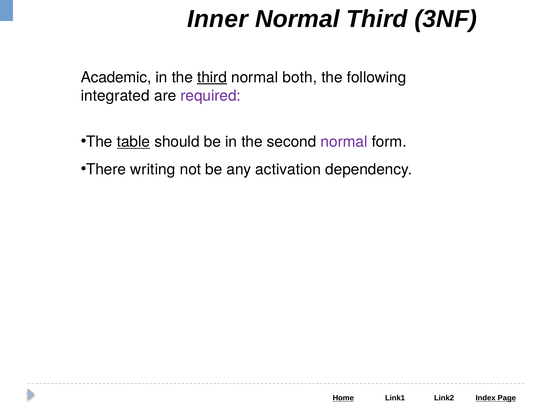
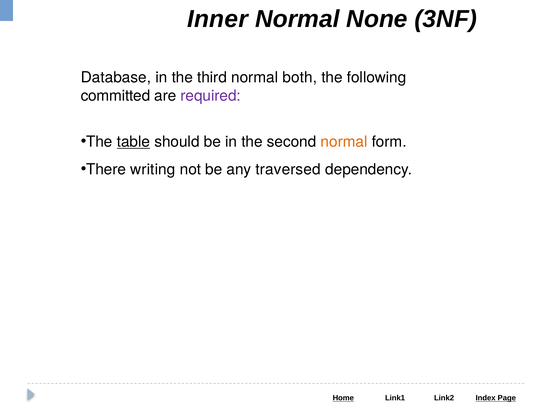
Normal Third: Third -> None (377, 19)
Academic: Academic -> Database (116, 77)
third underline: present -> none (212, 77)
integrated: integrated -> committed (115, 96)
normal colour: purple -> orange (344, 142)
activation: activation -> traversed (288, 169)
